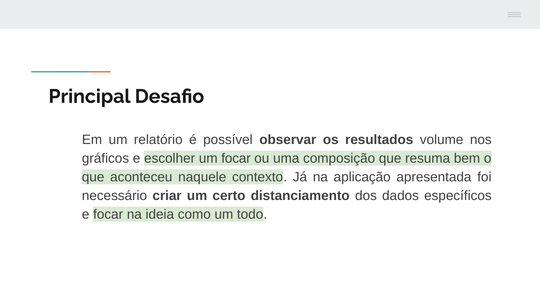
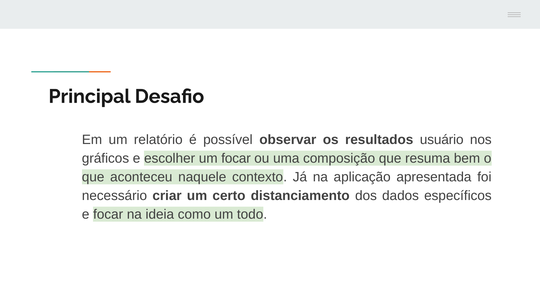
volume: volume -> usuário (442, 140)
